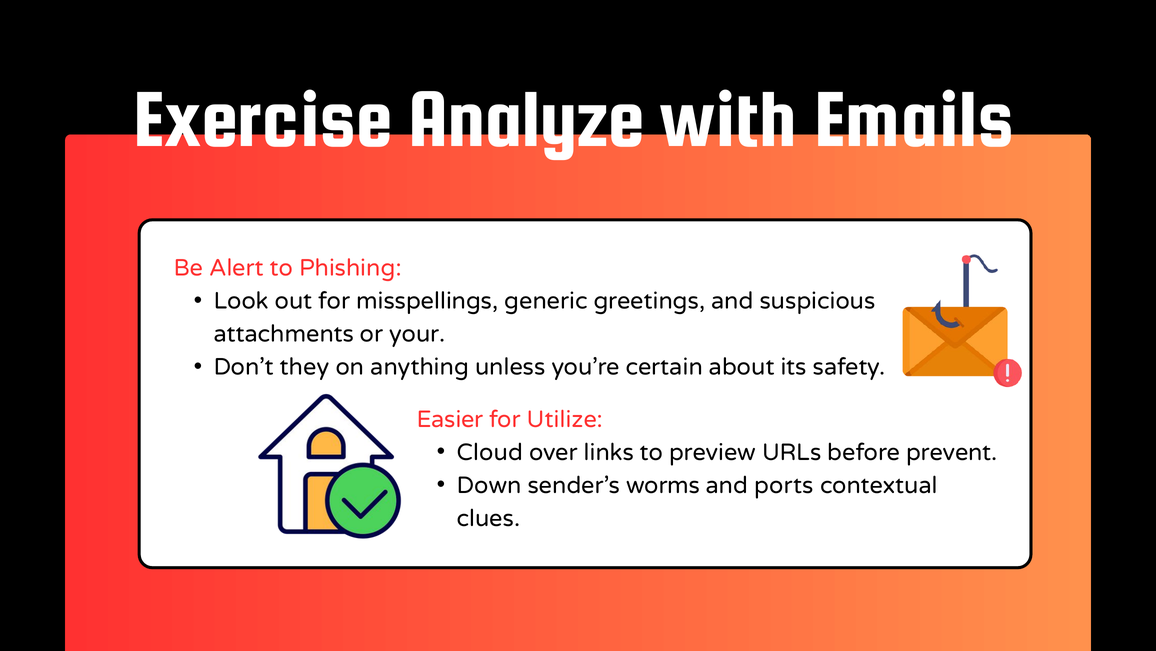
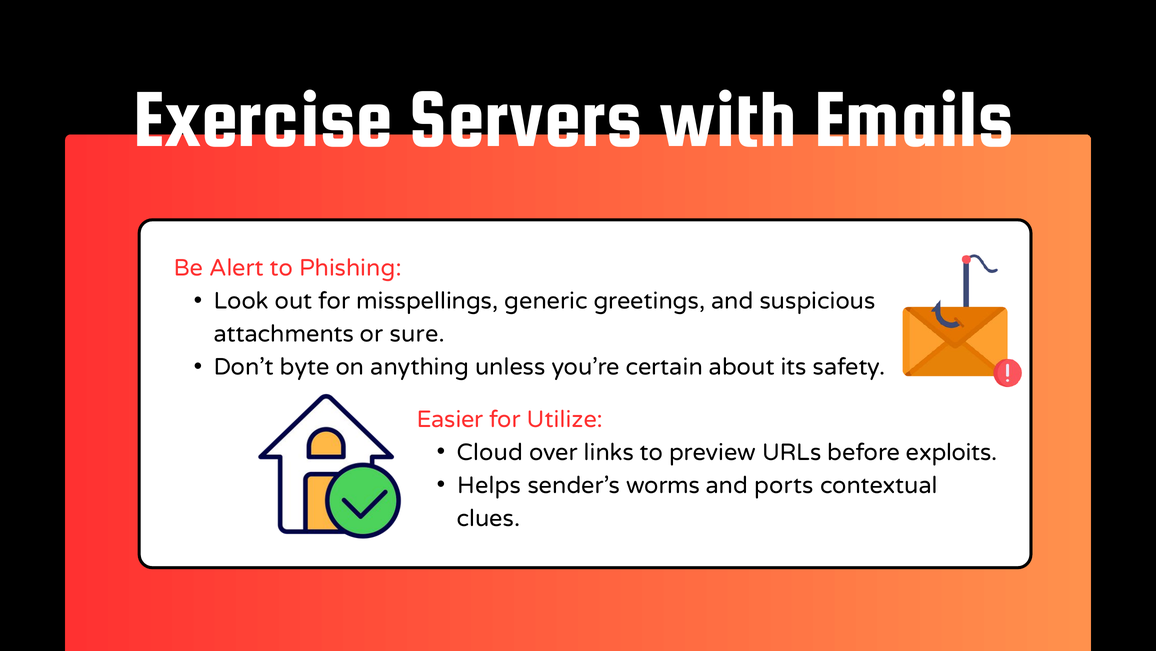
Analyze: Analyze -> Servers (526, 118)
your: your -> sure (417, 334)
they: they -> byte (305, 367)
prevent: prevent -> exploits (952, 452)
Down: Down -> Helps (489, 485)
